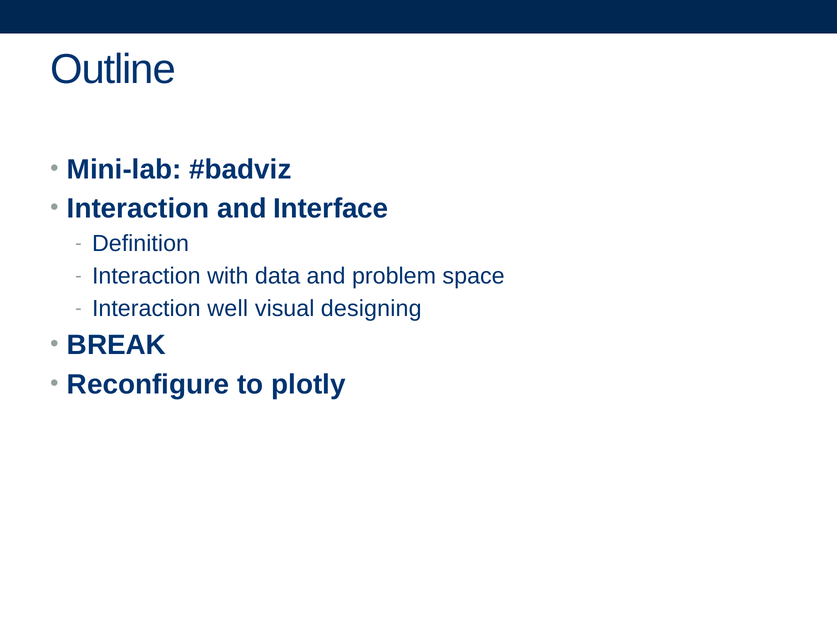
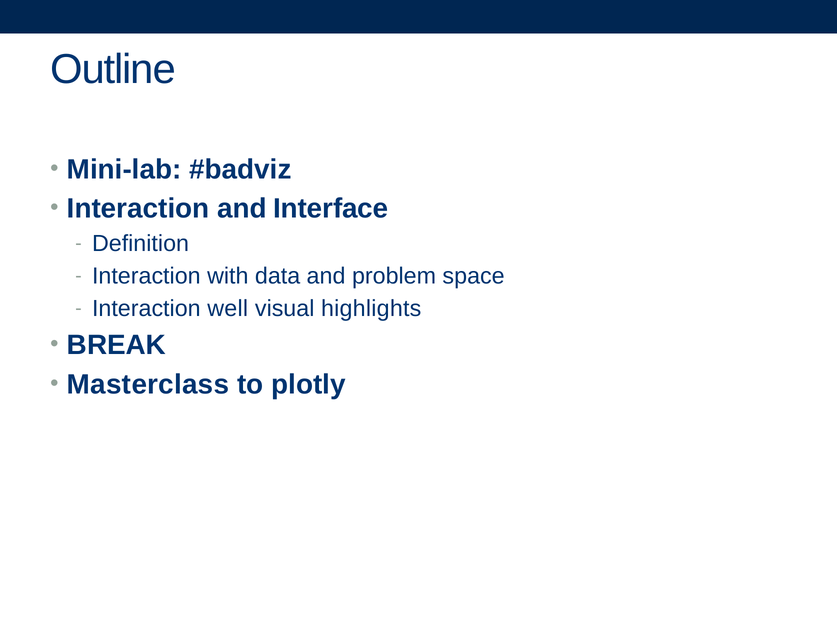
designing: designing -> highlights (371, 309)
Reconfigure: Reconfigure -> Masterclass (148, 384)
